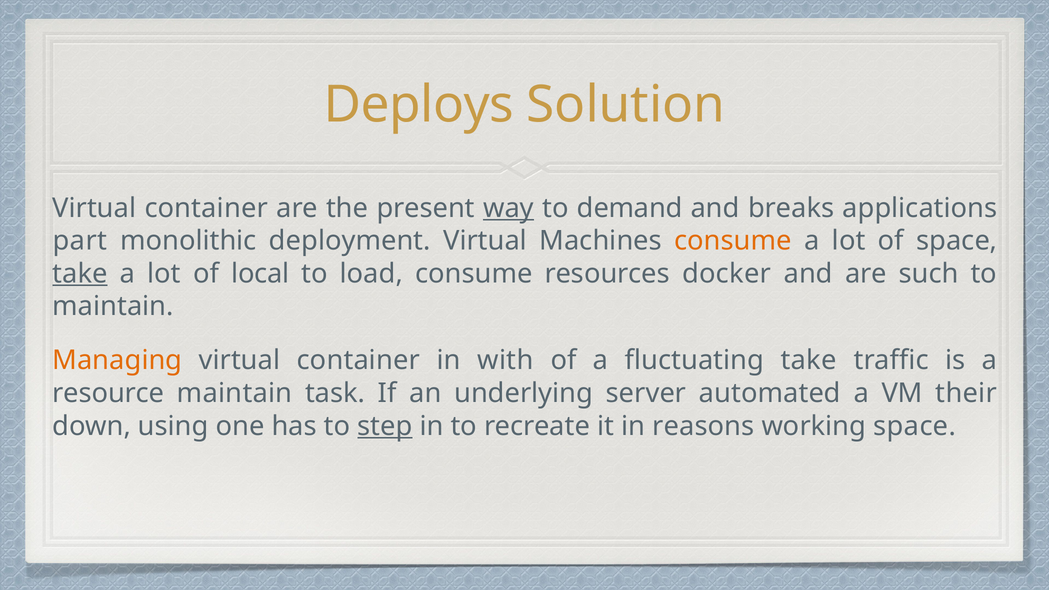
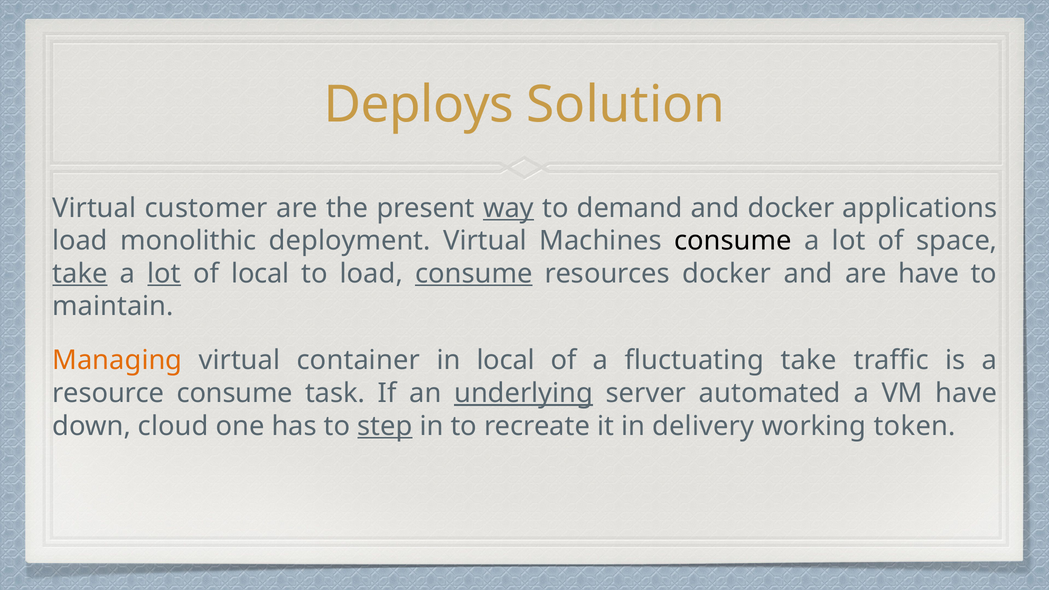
container: container -> customer (206, 208)
and breaks: breaks -> docker (791, 208)
part: part -> load (80, 241)
consume colour: orange -> black (733, 241)
lot underline: none -> present (164, 274)
consume underline: none -> present (474, 274)
are such: such -> have (929, 274)
in with: with -> local (506, 360)
resource maintain: maintain -> consume (235, 393)
underlying underline: none -> present (524, 393)
VM their: their -> have (966, 393)
using: using -> cloud (173, 426)
reasons: reasons -> delivery (703, 426)
working space: space -> token (915, 426)
